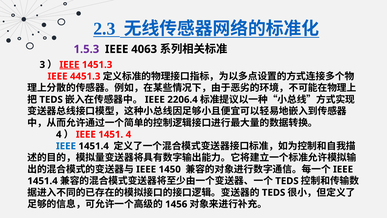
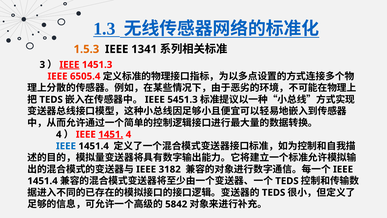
2.3: 2.3 -> 1.3 (104, 29)
1.5.3 colour: purple -> orange (86, 49)
4063: 4063 -> 1341 (144, 49)
4451.3: 4451.3 -> 6505.4 (85, 76)
2206.4: 2206.4 -> 5451.3 (183, 99)
1451 underline: none -> present (111, 134)
1450: 1450 -> 3182 (170, 169)
1456: 1456 -> 5842 (176, 204)
